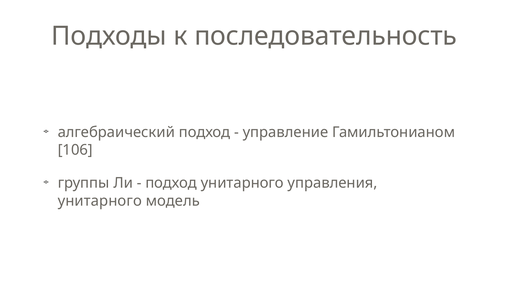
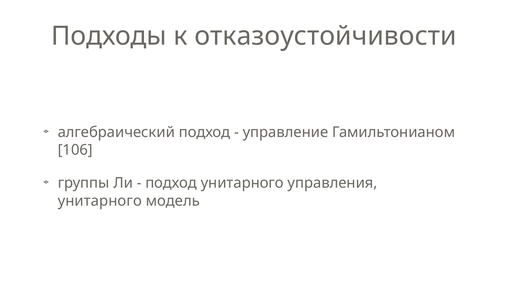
последовательность: последовательность -> отказоустойчивости (326, 36)
